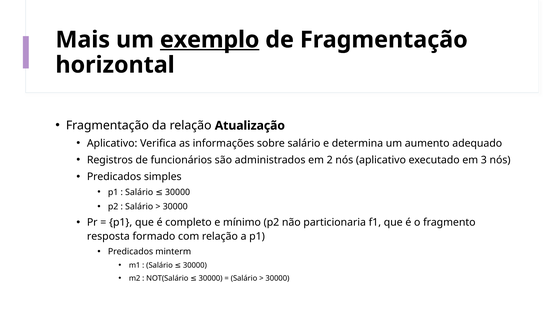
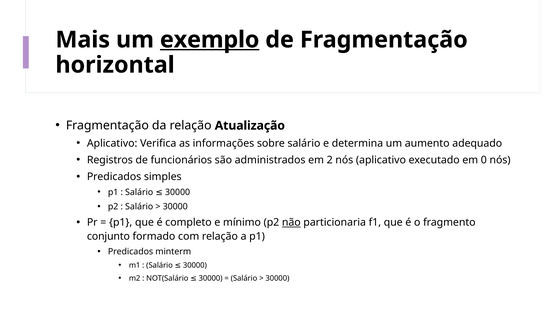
3: 3 -> 0 (484, 160)
não underline: none -> present (291, 222)
resposta: resposta -> conjunto (108, 236)
